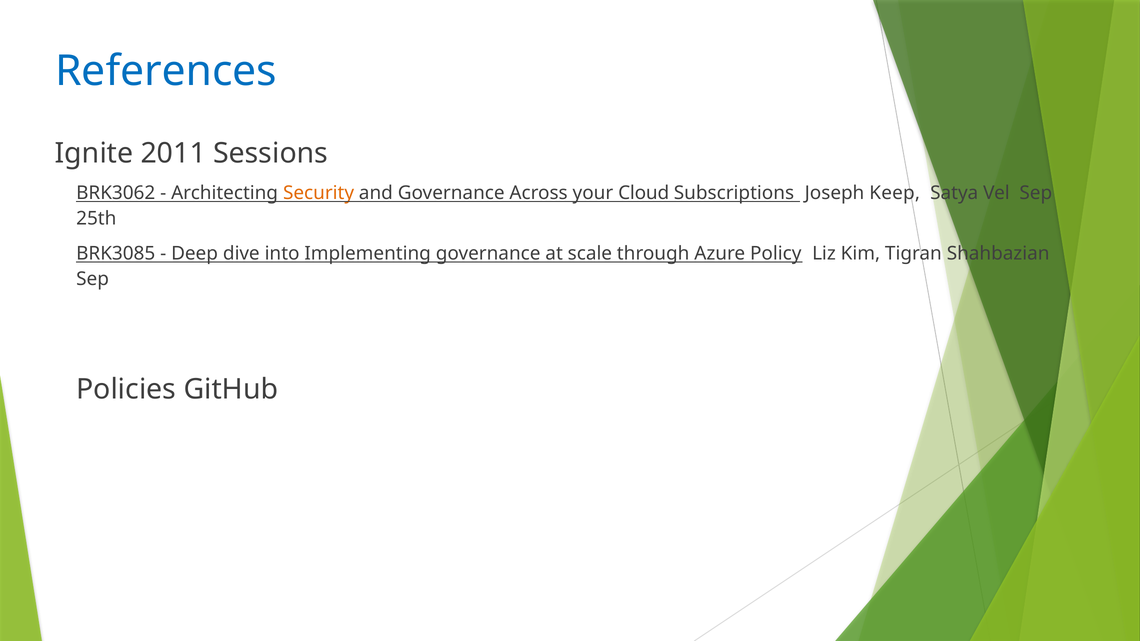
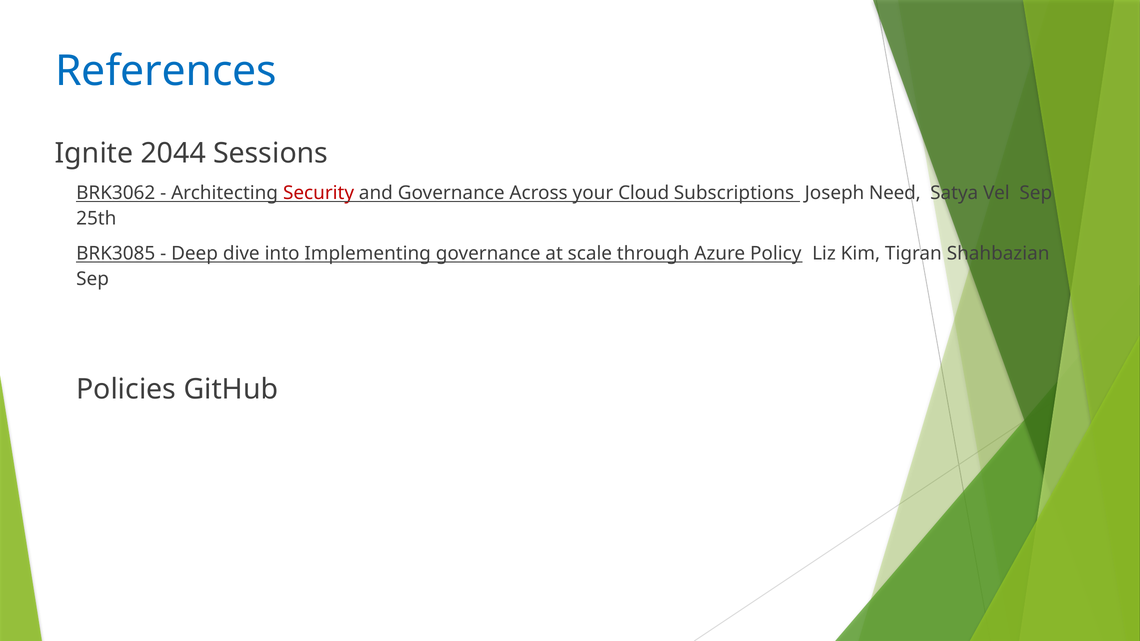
2011: 2011 -> 2044 (173, 153)
Security colour: orange -> red (319, 193)
Keep: Keep -> Need (895, 193)
